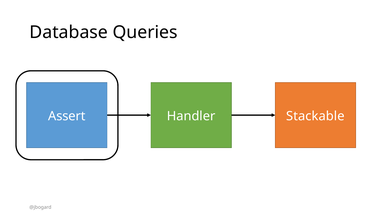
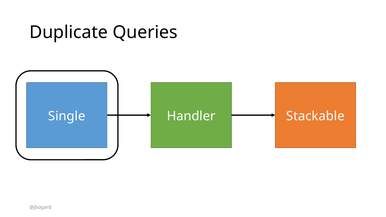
Database: Database -> Duplicate (69, 32)
Assert: Assert -> Single (67, 116)
